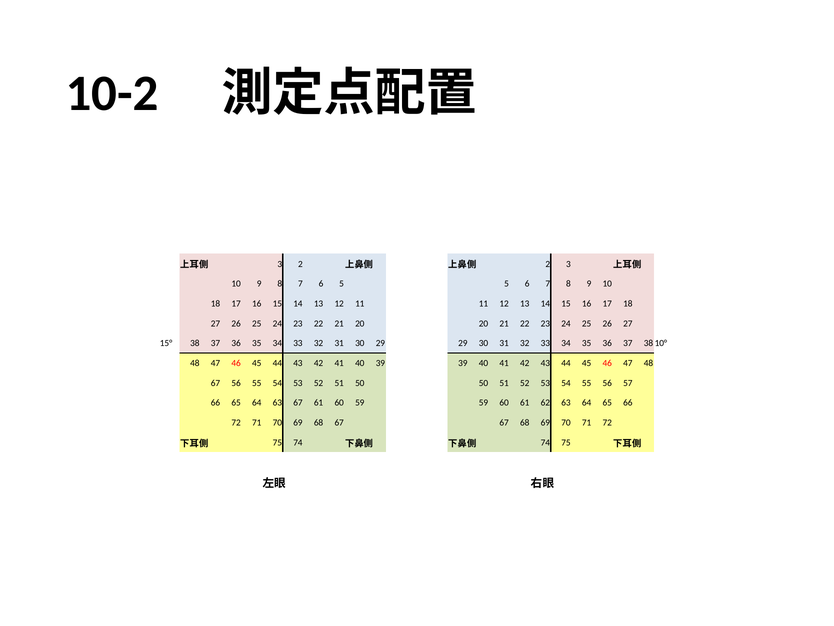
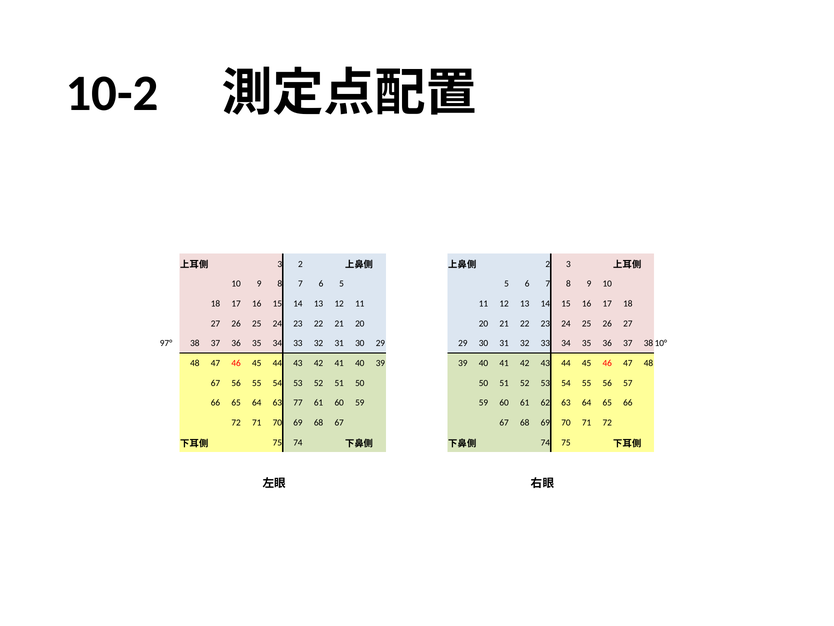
15°: 15° -> 97° (166, 343)
63 67: 67 -> 77 (298, 403)
